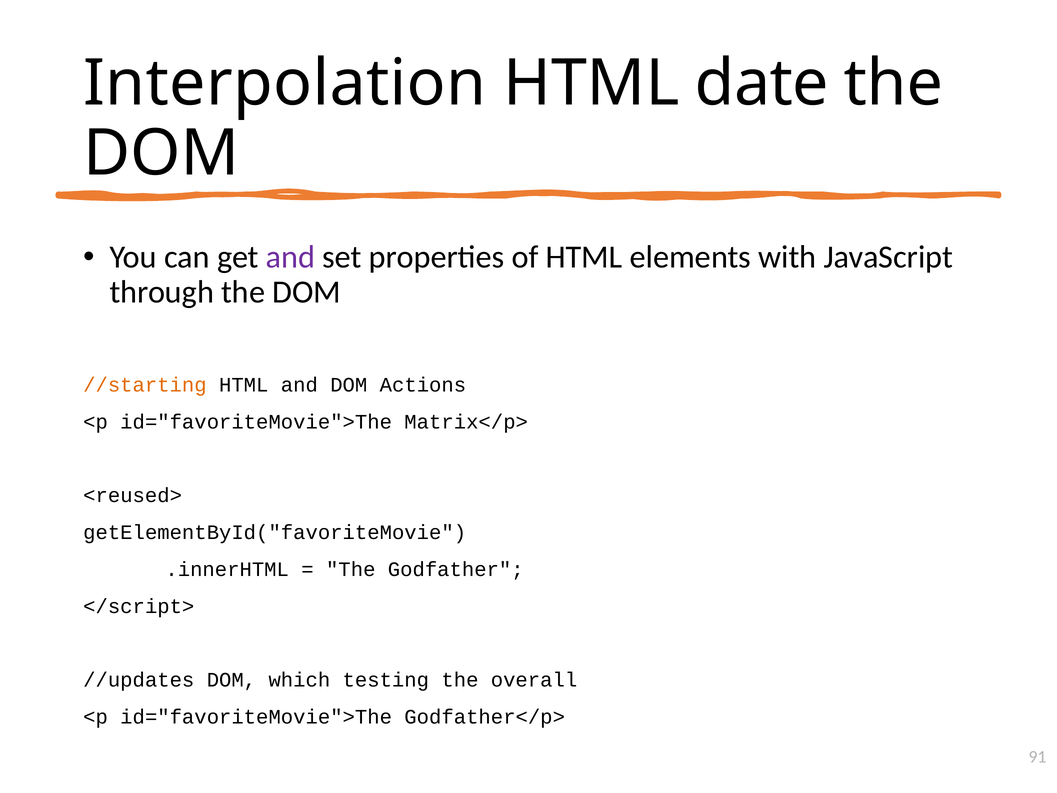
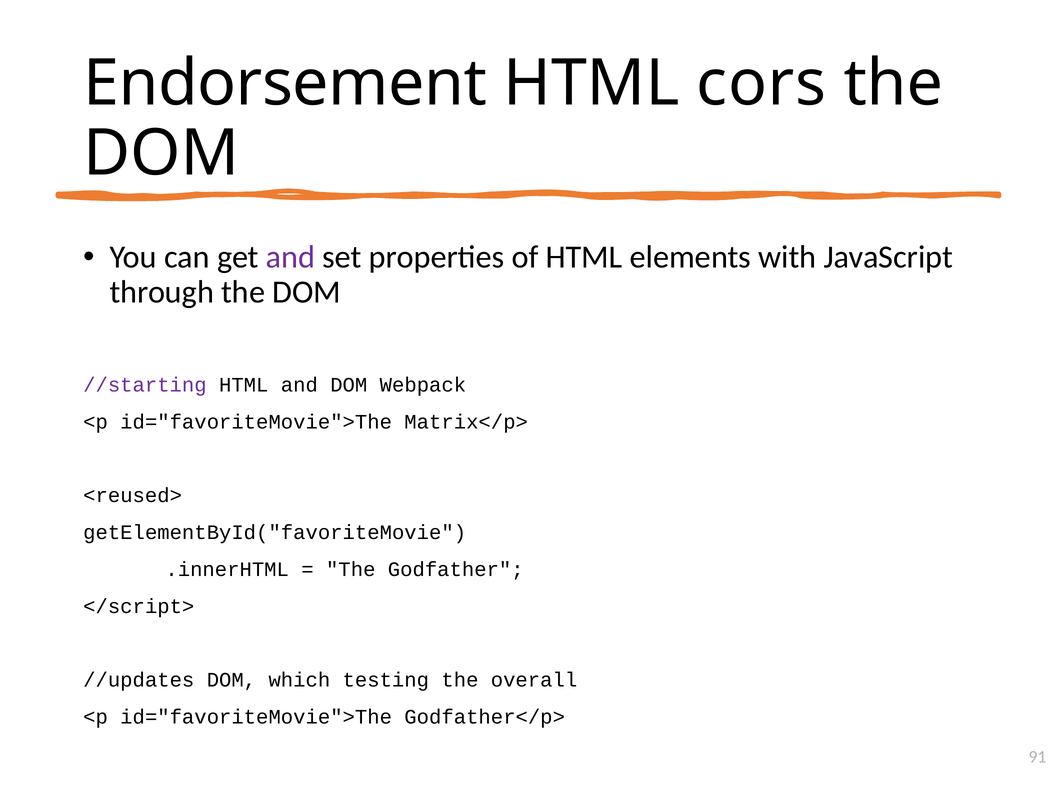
Interpolation: Interpolation -> Endorsement (285, 84)
date: date -> cors (761, 84)
//starting colour: orange -> purple (145, 385)
Actions: Actions -> Webpack (423, 385)
